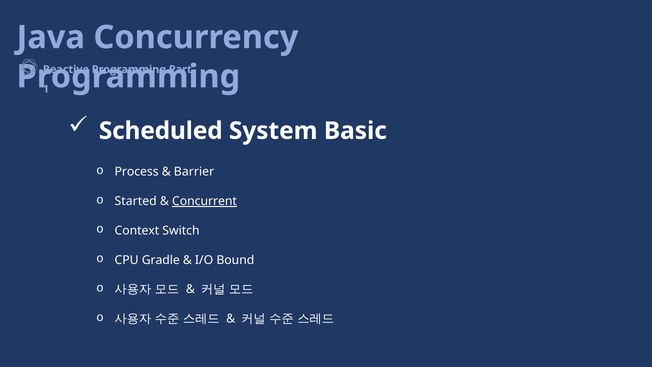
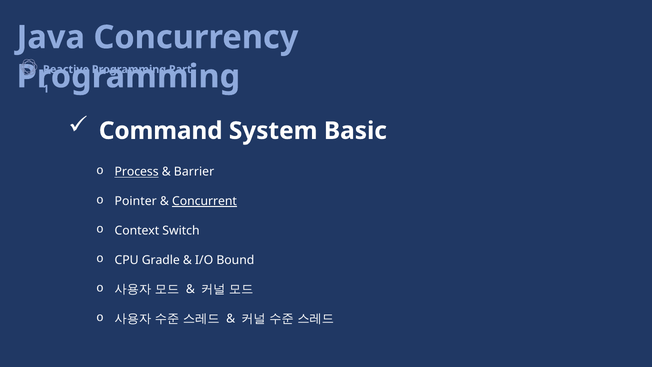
Scheduled: Scheduled -> Command (161, 131)
Process underline: none -> present (137, 172)
Started: Started -> Pointer (136, 201)
